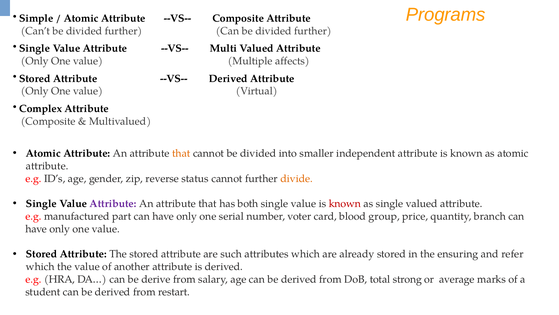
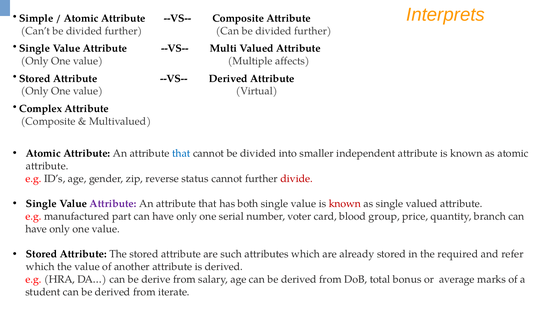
Programs: Programs -> Interprets (446, 15)
that colour: orange -> blue (181, 153)
divide colour: orange -> red (297, 178)
ensuring: ensuring -> required (458, 254)
strong: strong -> bonus (407, 279)
restart: restart -> iterate (174, 291)
